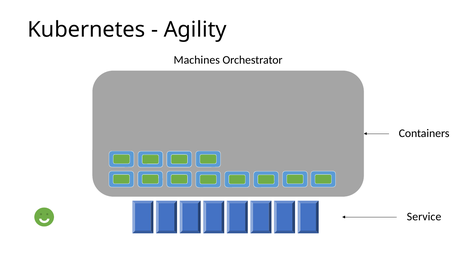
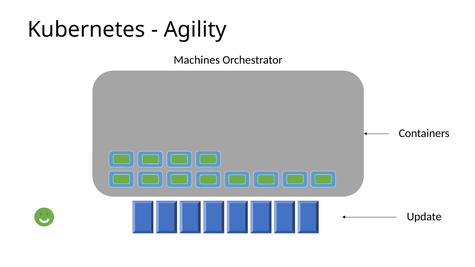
Service: Service -> Update (424, 217)
